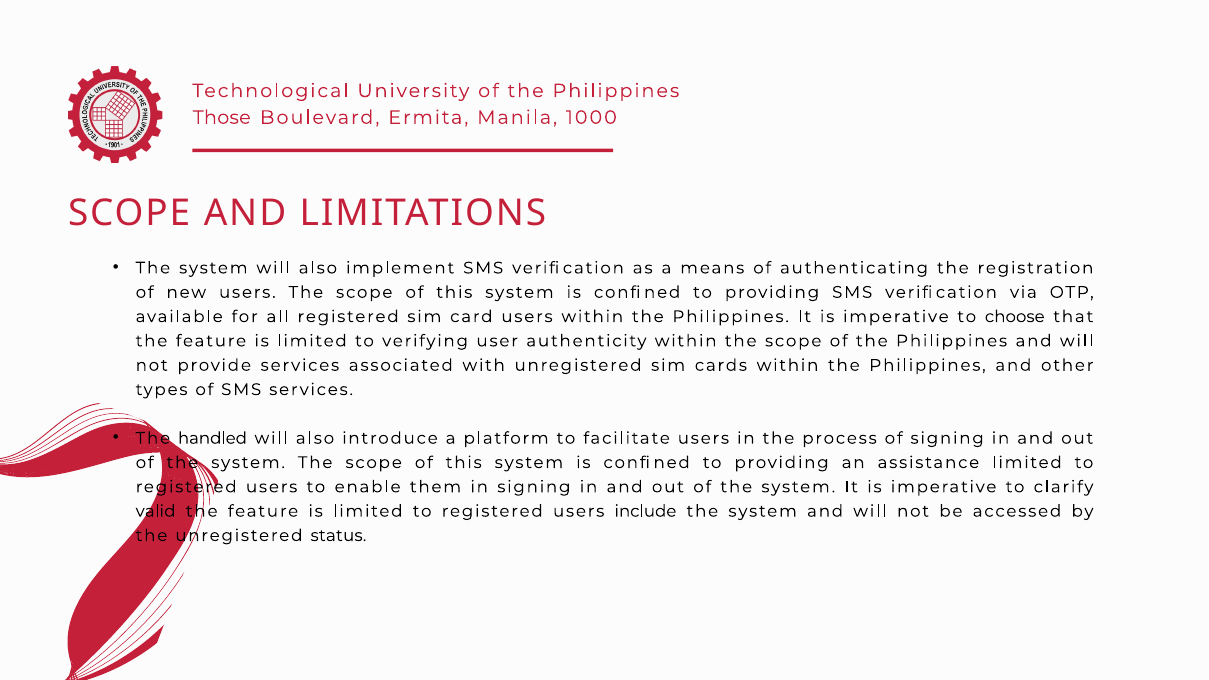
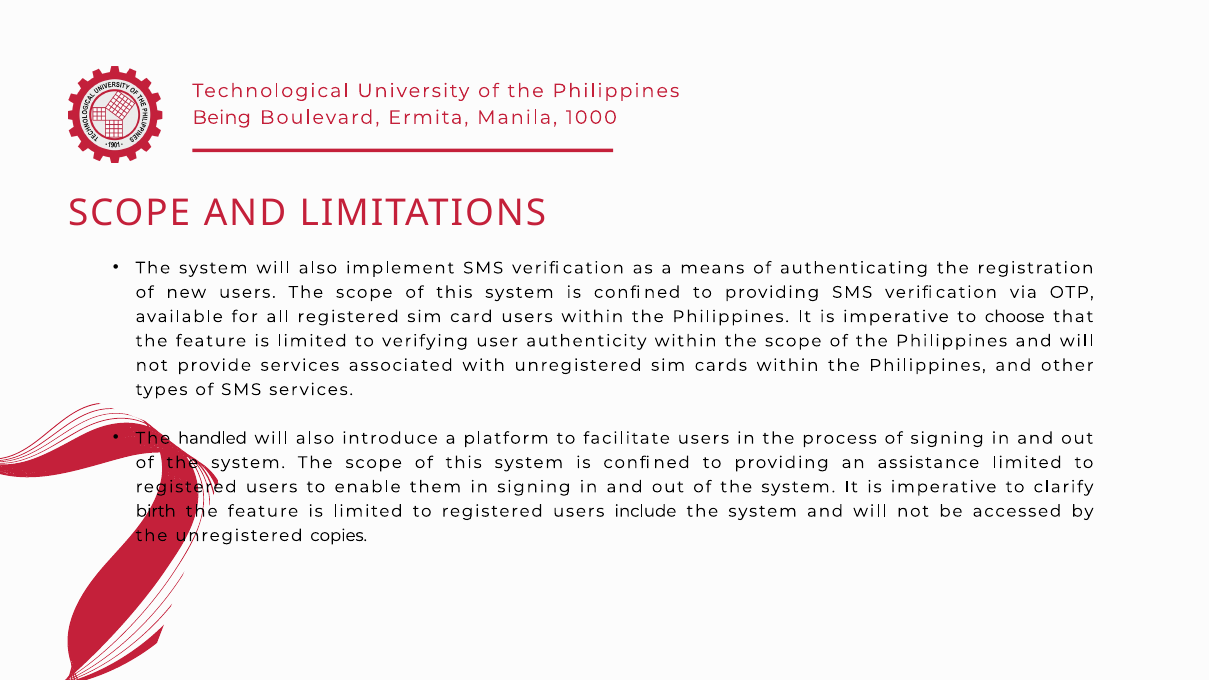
Those: Those -> Being (222, 117)
valid: valid -> birth (156, 511)
status: status -> copies (339, 536)
